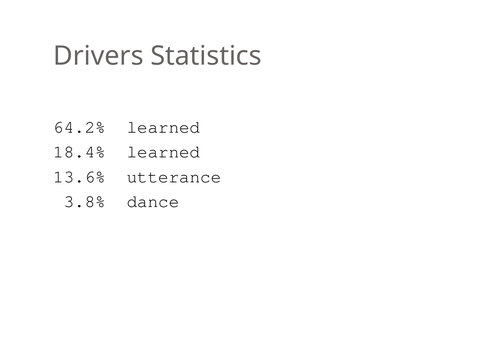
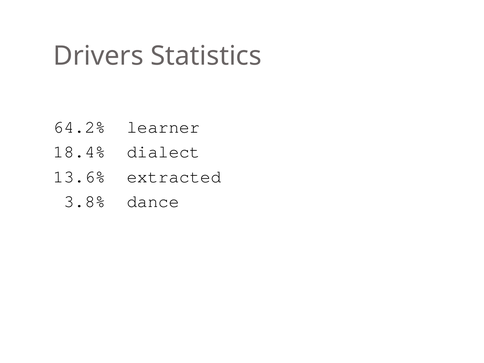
64.2% learned: learned -> learner (163, 127)
18.4% learned: learned -> dialect (163, 152)
utterance: utterance -> extracted (174, 177)
